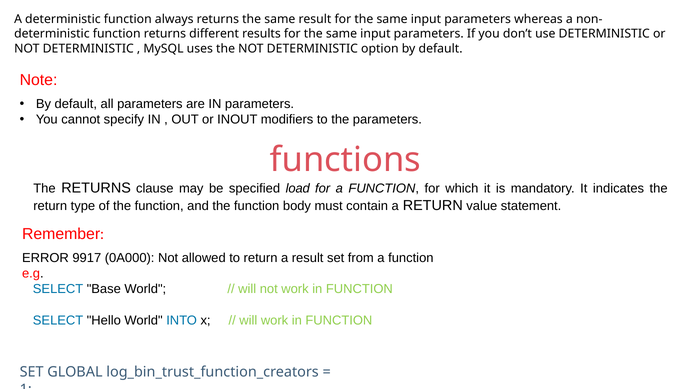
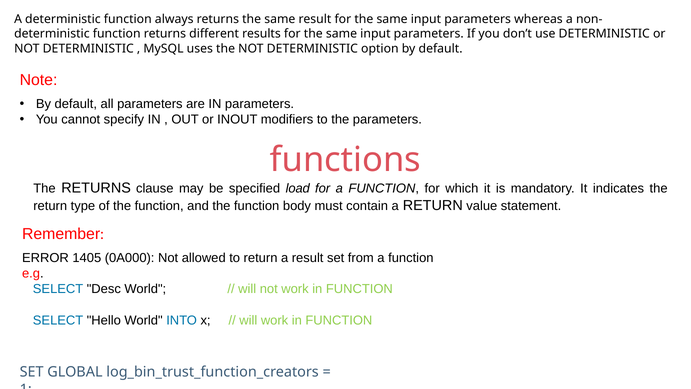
9917: 9917 -> 1405 (87, 258)
Base: Base -> Desc (104, 289)
